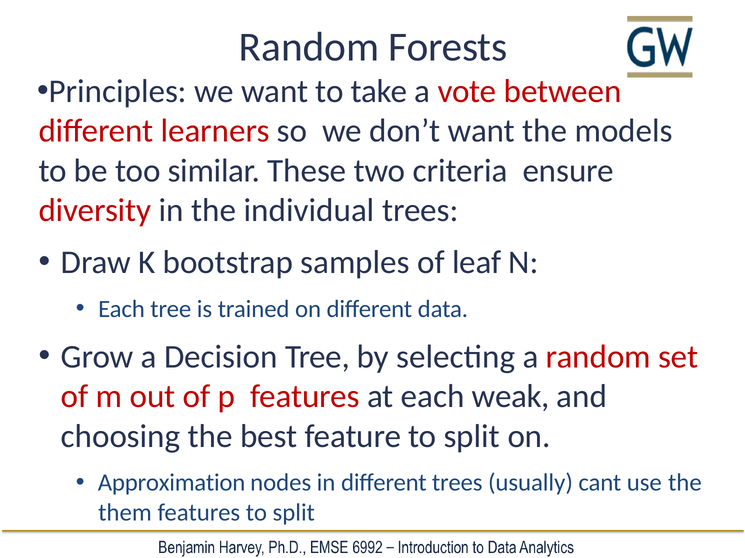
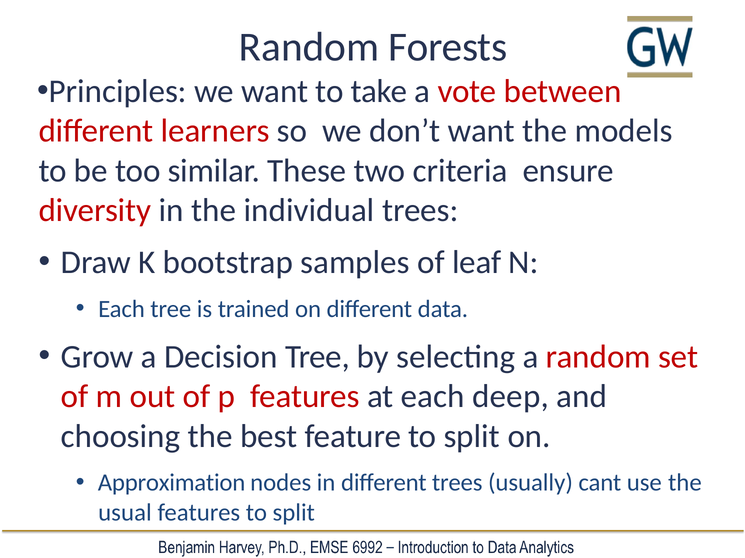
weak: weak -> deep (511, 397)
them: them -> usual (125, 513)
